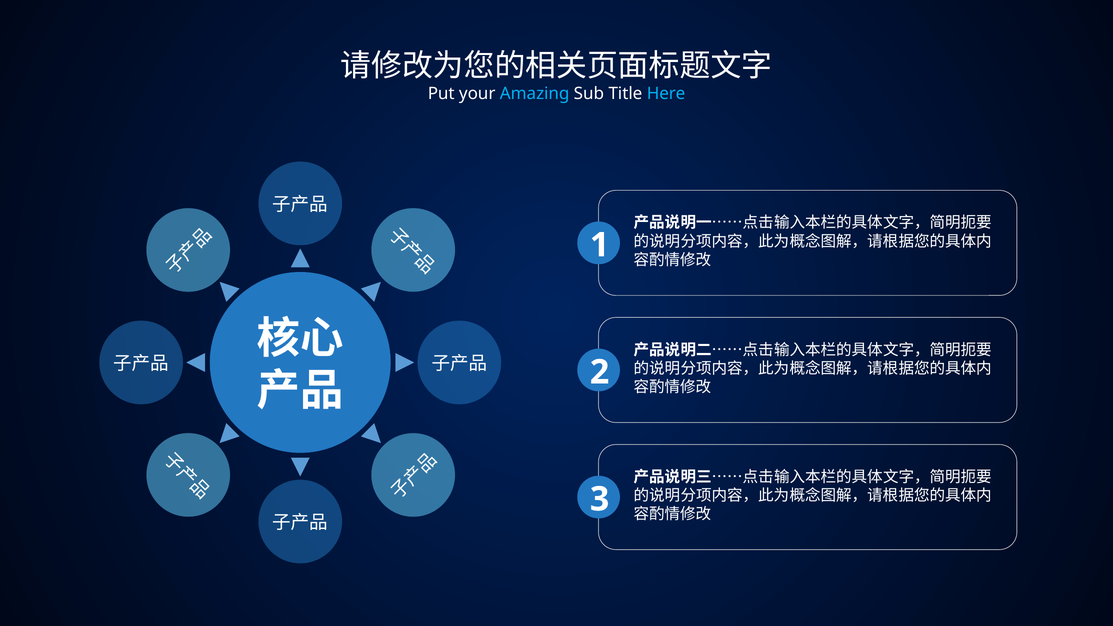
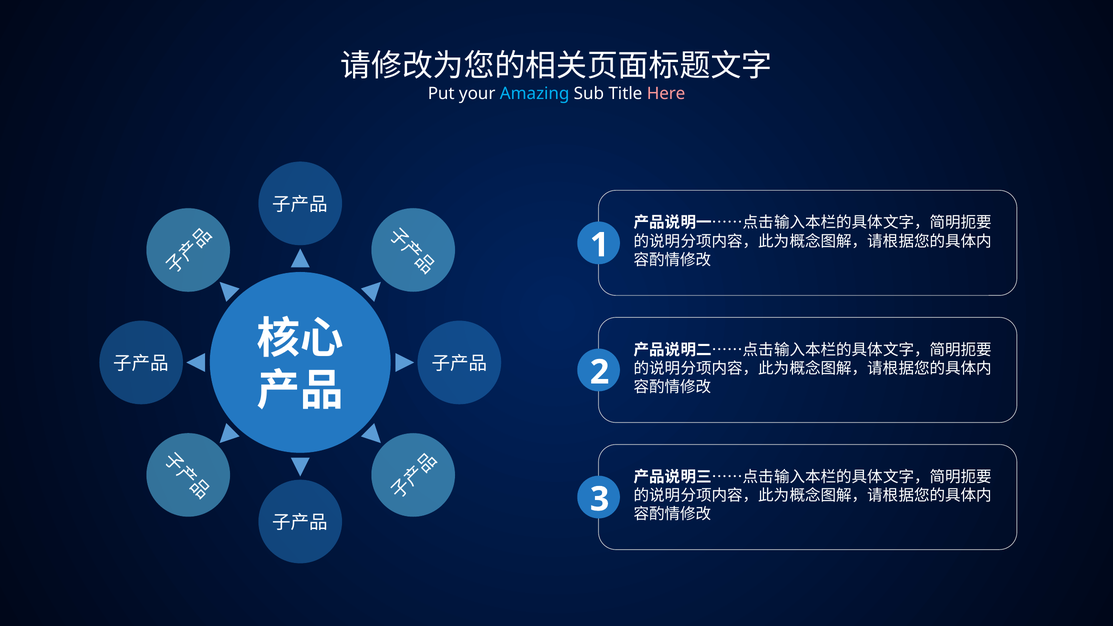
Here colour: light blue -> pink (666, 93)
